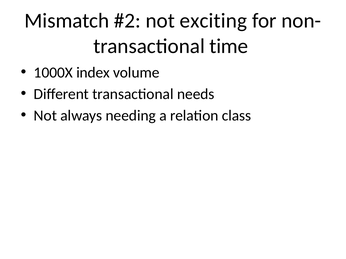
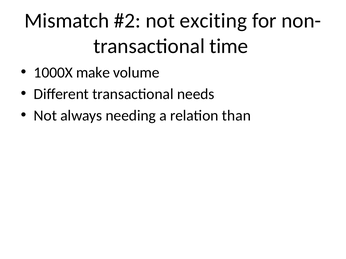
index: index -> make (93, 73)
class: class -> than (236, 116)
